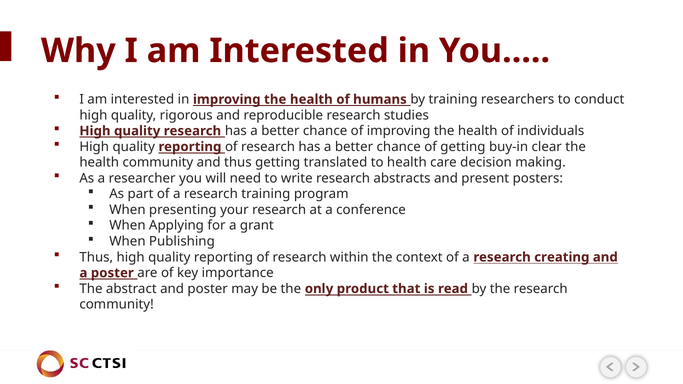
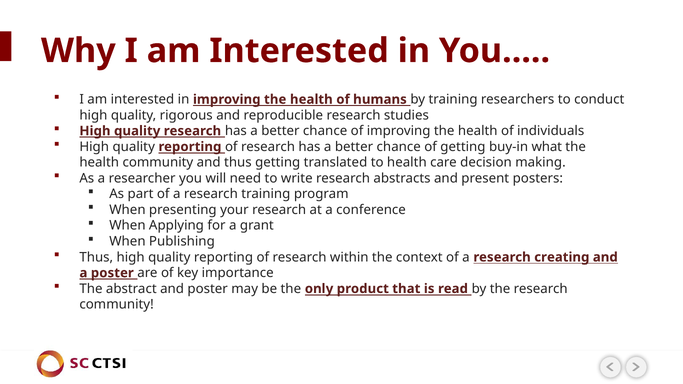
clear: clear -> what (547, 147)
